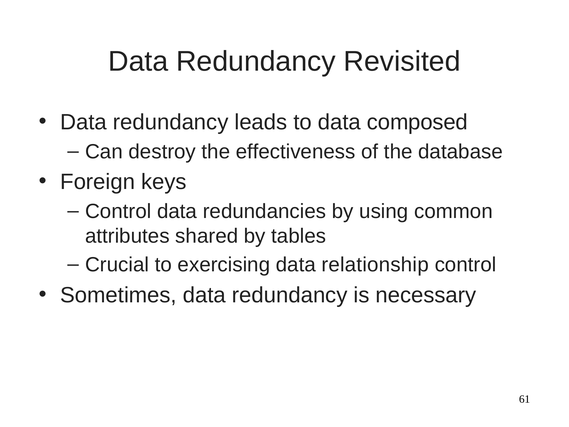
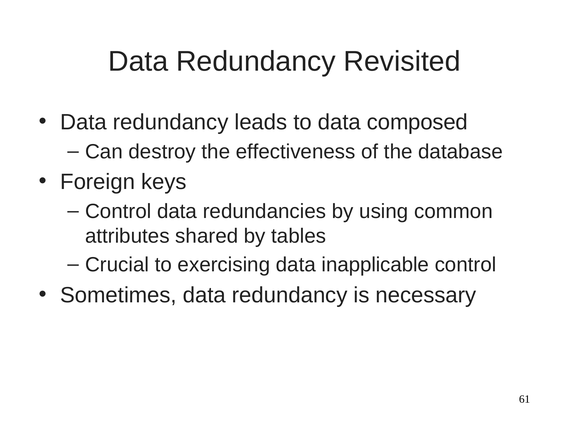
relationship: relationship -> inapplicable (375, 265)
